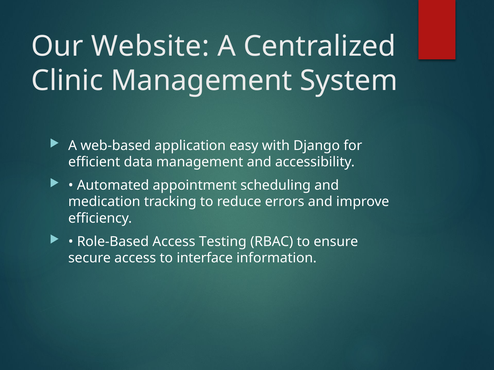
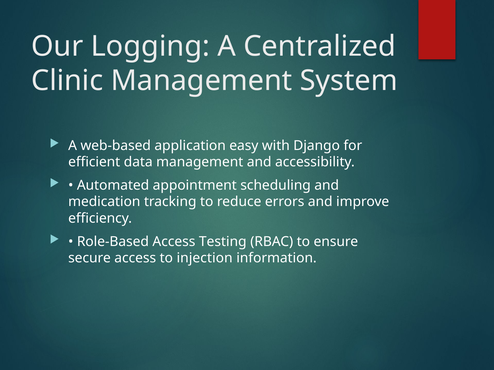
Website: Website -> Logging (150, 46)
interface: interface -> injection (205, 258)
